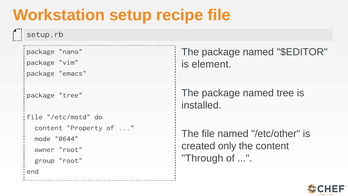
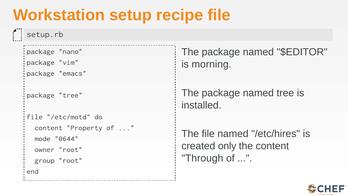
element: element -> morning (212, 64)
/etc/other: /etc/other -> /etc/hires (276, 134)
